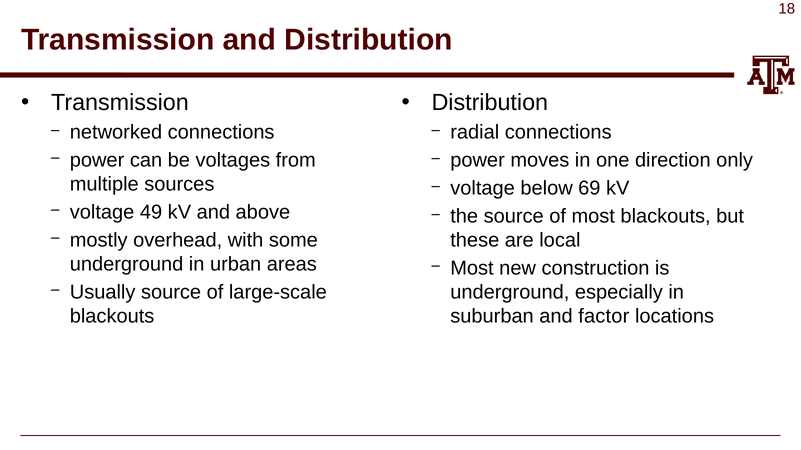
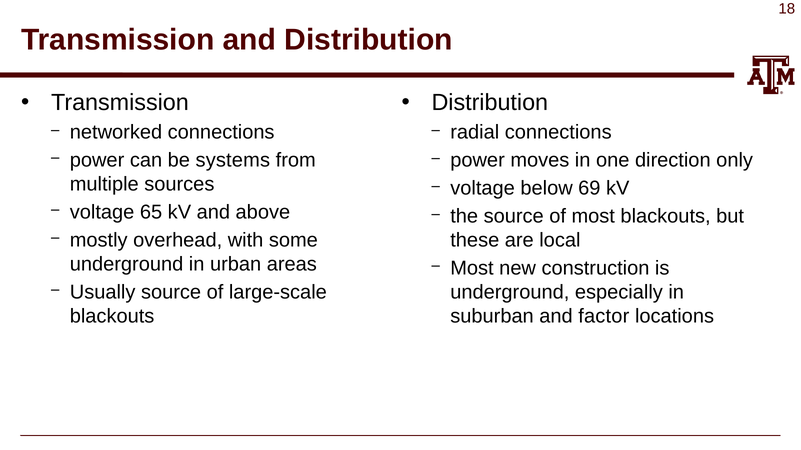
voltages: voltages -> systems (233, 161)
49: 49 -> 65 (151, 213)
